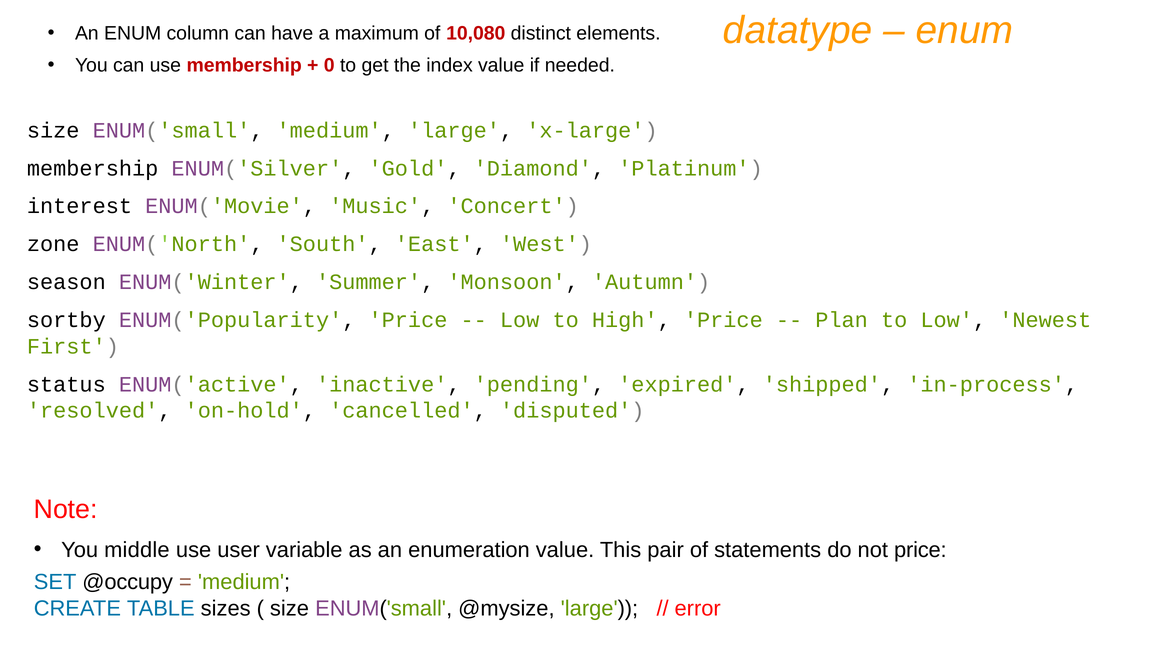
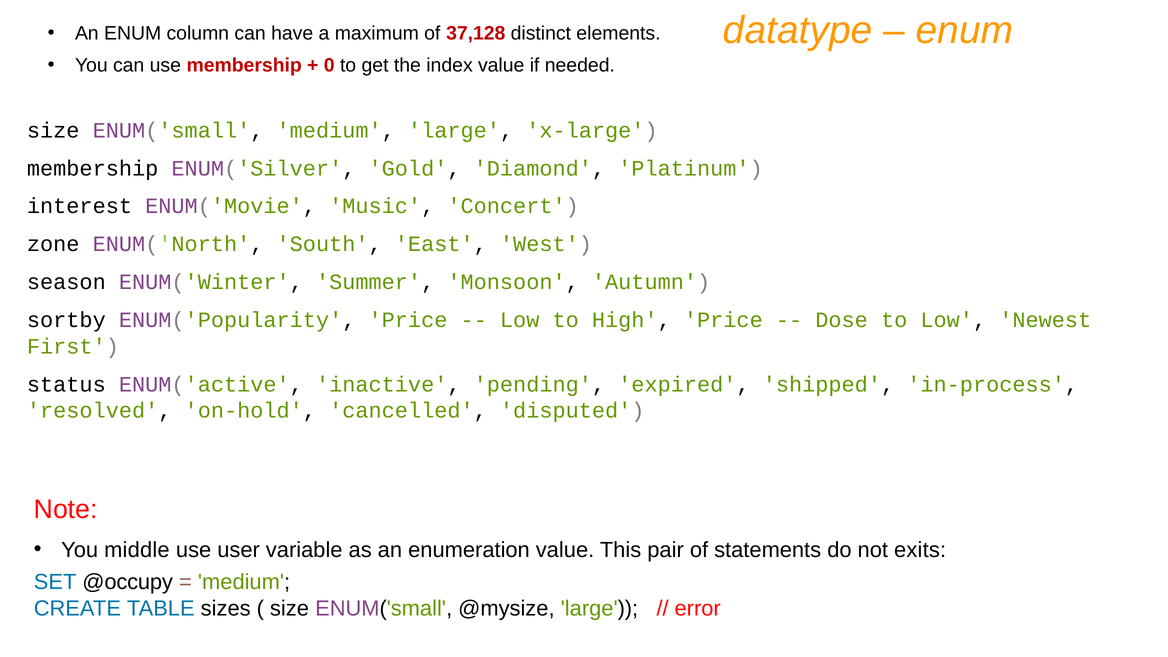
10,080: 10,080 -> 37,128 (476, 33)
Plan: Plan -> Dose (842, 320)
not price: price -> exits (920, 550)
